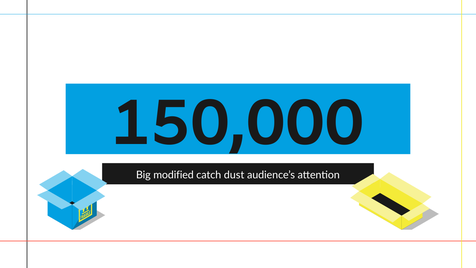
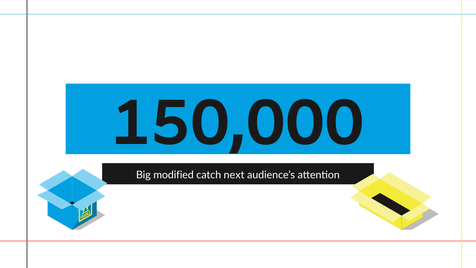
dust: dust -> next (234, 175)
